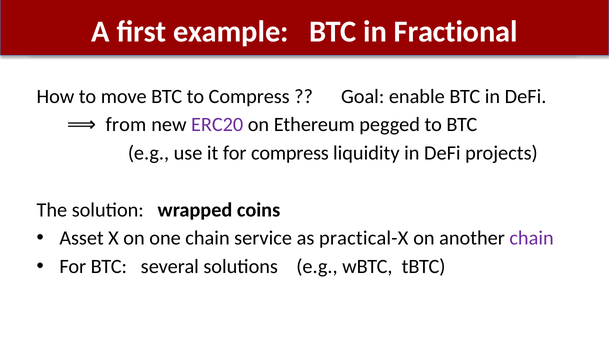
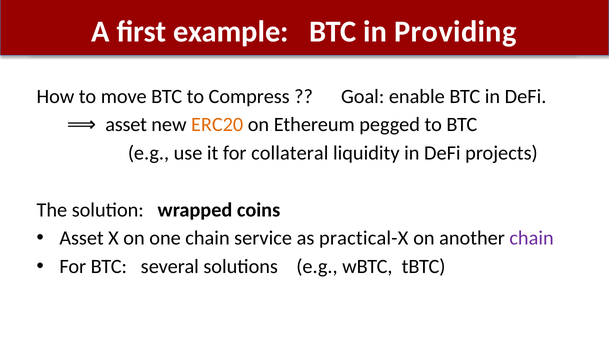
Fractional: Fractional -> Providing (455, 32)
from: from -> asset (126, 125)
ERC20 colour: purple -> orange (217, 125)
for compress: compress -> collateral (290, 153)
